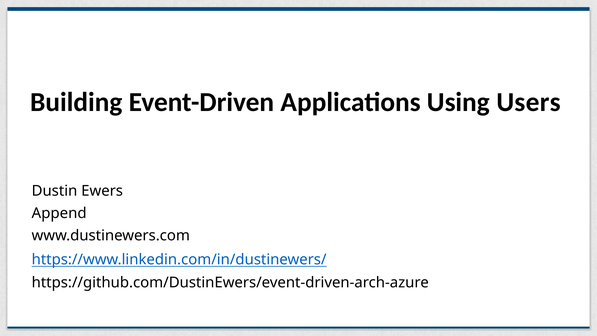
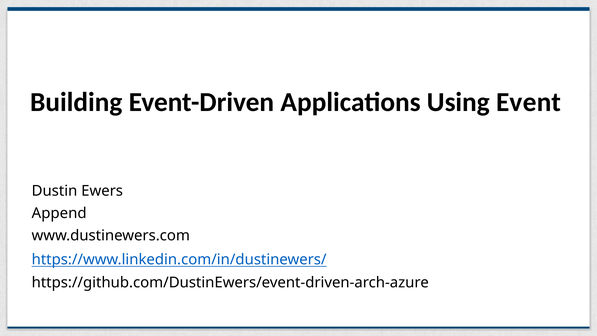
Users: Users -> Event (529, 102)
